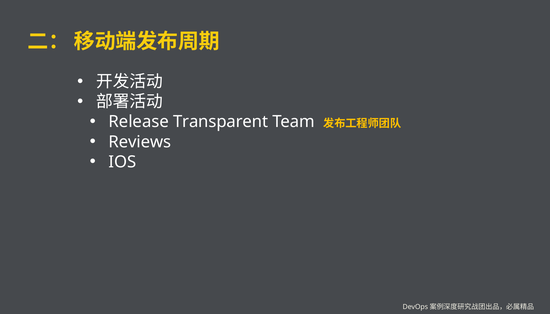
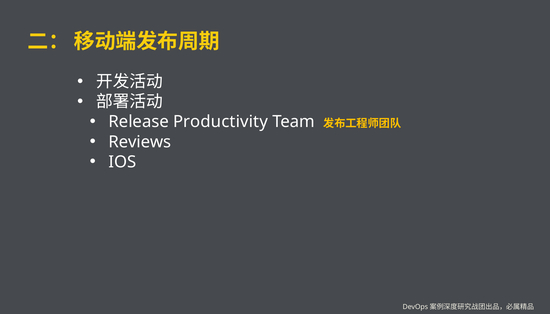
Transparent: Transparent -> Productivity (220, 122)
